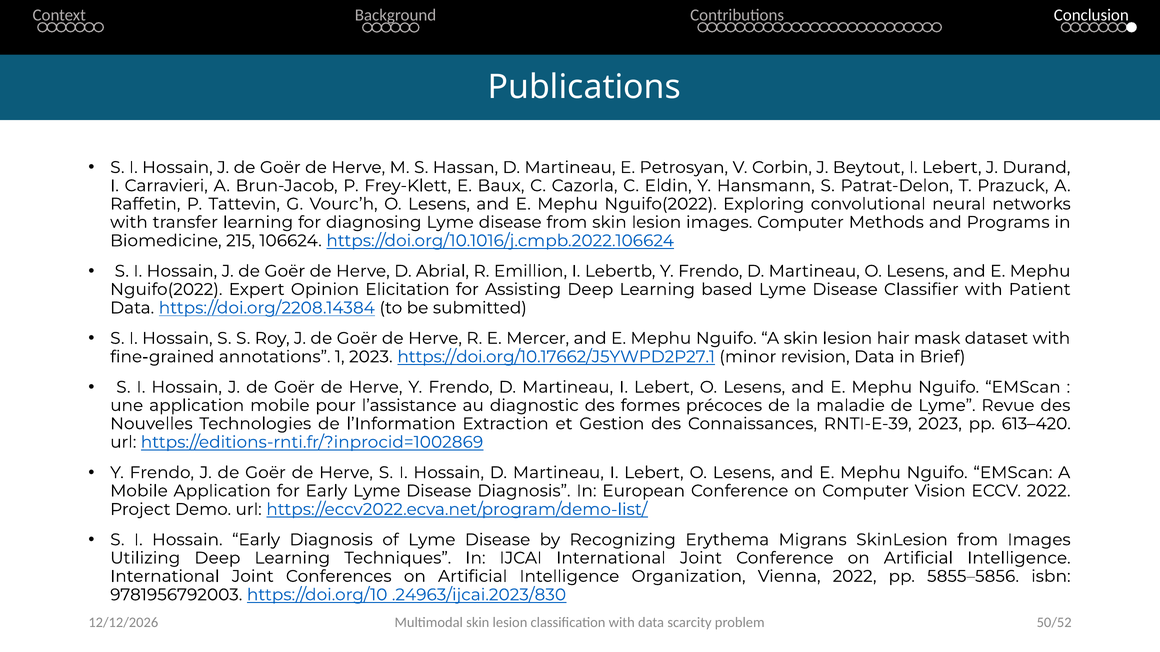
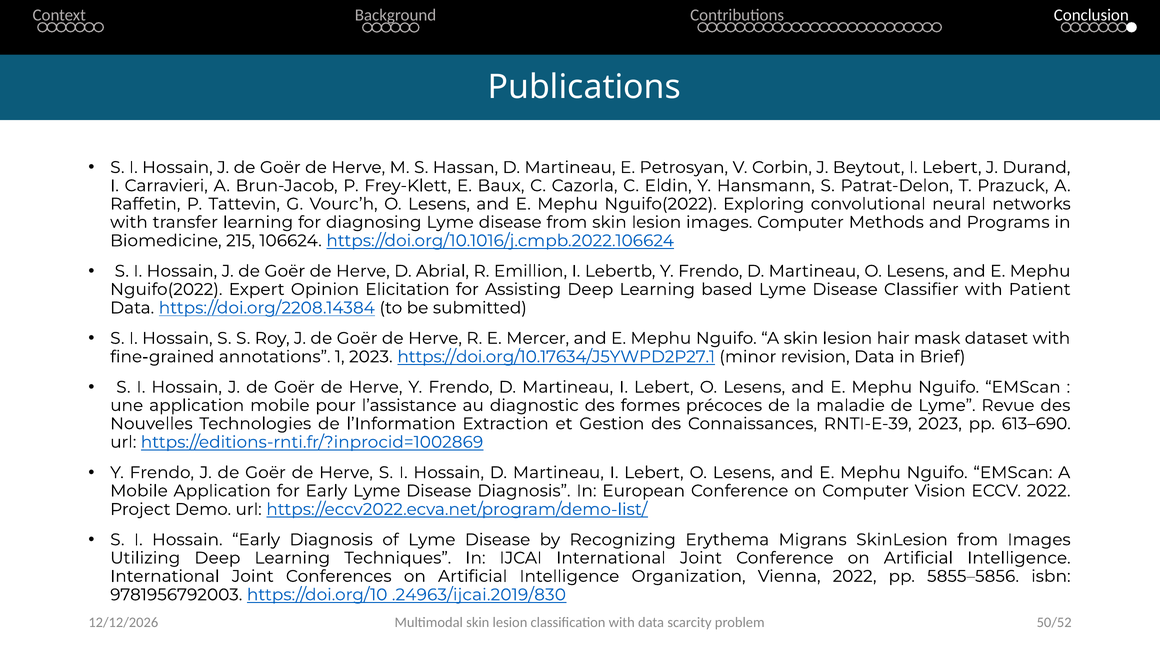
https://doi.org/10.17662/J5YWPD2P27.1: https://doi.org/10.17662/J5YWPD2P27.1 -> https://doi.org/10.17634/J5YWPD2P27.1 (556, 357)
613–420: 613–420 -> 613–690 (1036, 424)
.24963/ijcai.2023/830: .24963/ijcai.2023/830 -> .24963/ijcai.2019/830 (479, 595)
